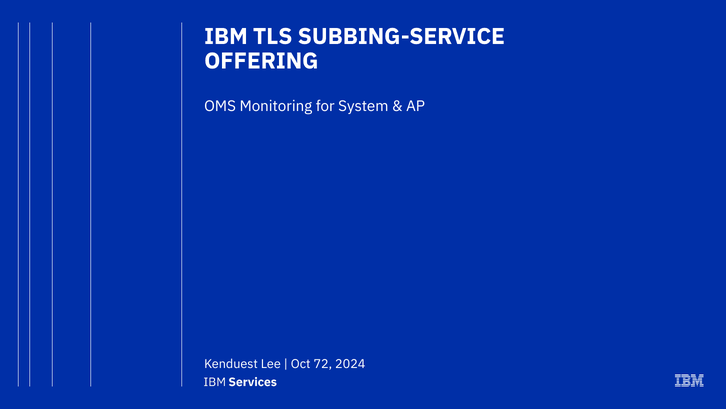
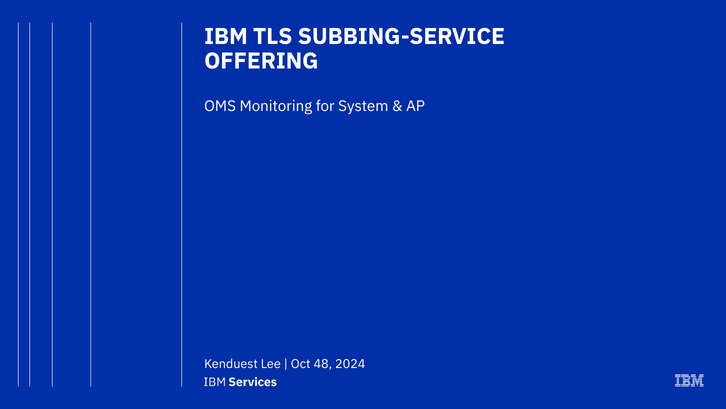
72: 72 -> 48 (323, 364)
